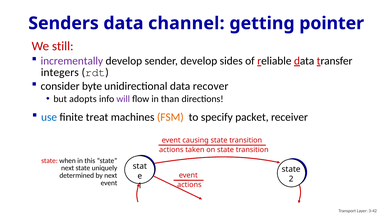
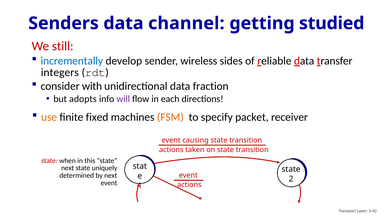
pointer: pointer -> studied (332, 23)
incrementally colour: purple -> blue (72, 61)
sender develop: develop -> wireless (199, 61)
byte: byte -> with (92, 86)
recover: recover -> fraction (211, 86)
than: than -> each (170, 99)
use colour: blue -> orange (49, 117)
treat: treat -> fixed (97, 117)
